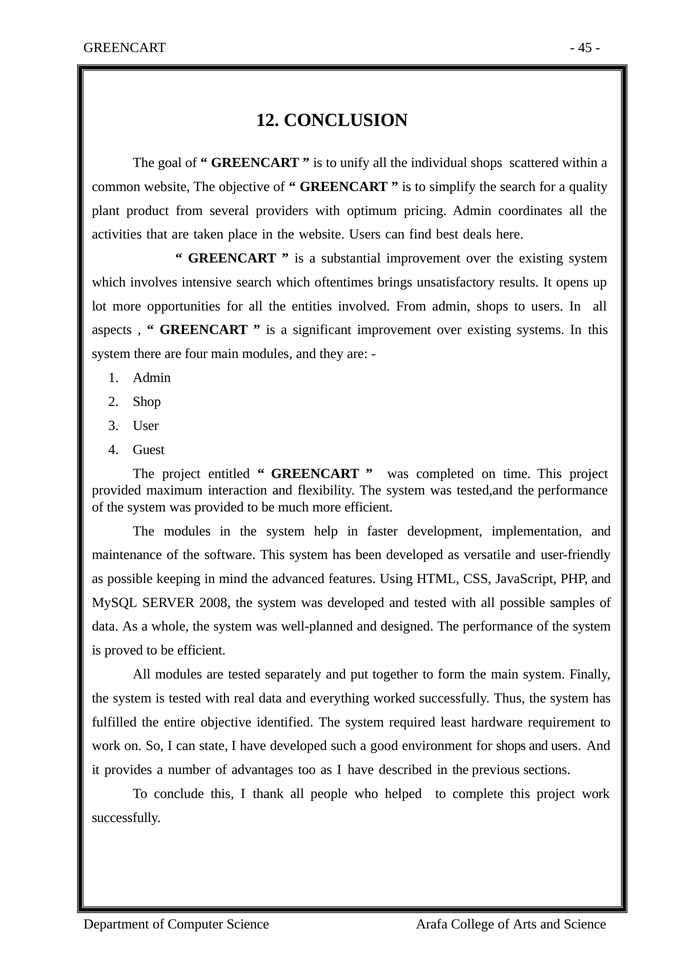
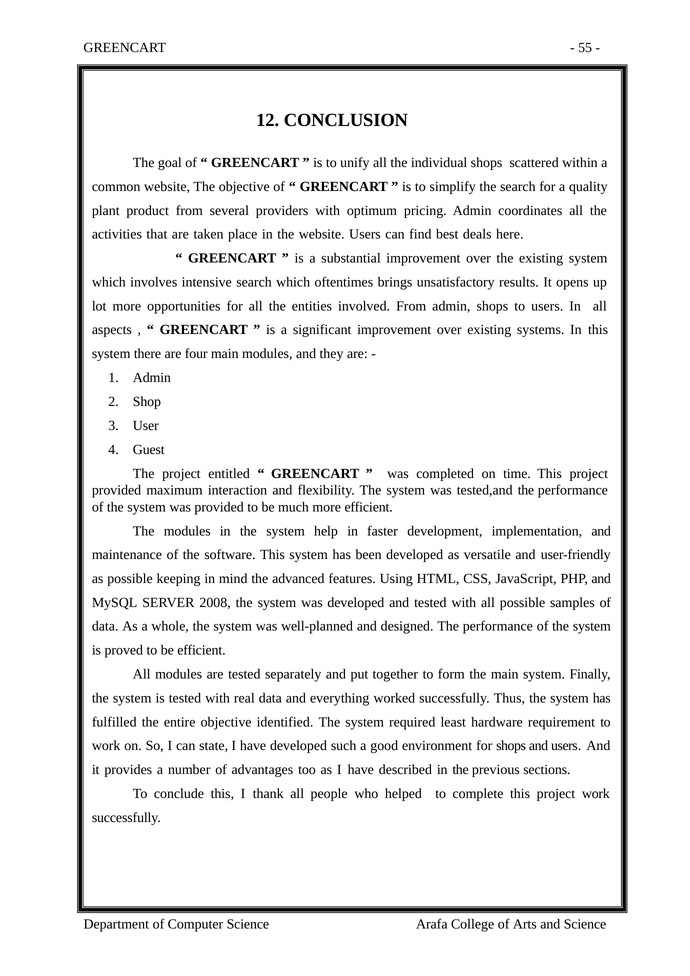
45: 45 -> 55 (585, 48)
